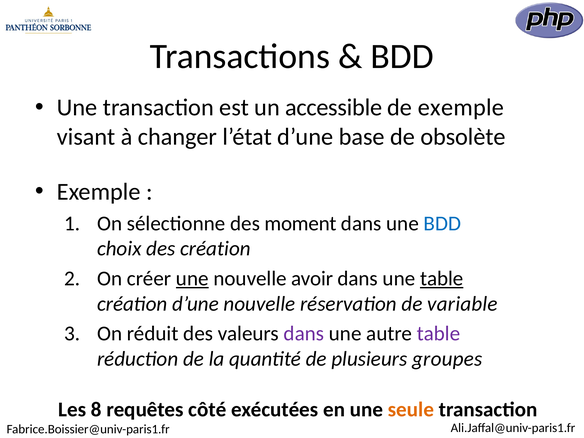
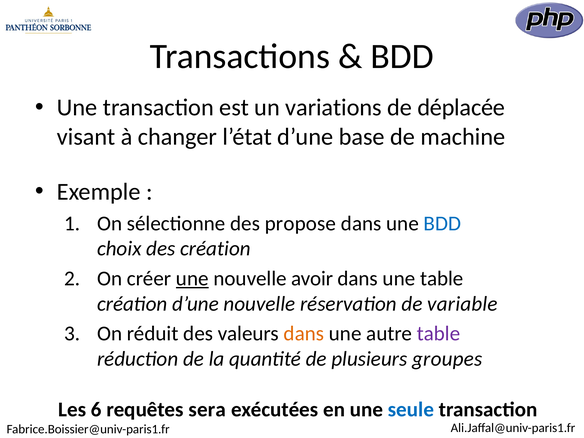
accessible: accessible -> variations (333, 108)
de exemple: exemple -> déplacée (461, 108)
obsolète: obsolète -> machine (463, 137)
moment: moment -> propose (300, 223)
table underline: present -> none (442, 279)
dans colour: purple -> orange (304, 334)
8: 8 -> 6 (96, 409)
côté: côté -> sera (207, 409)
seule colour: orange -> blue (411, 409)
